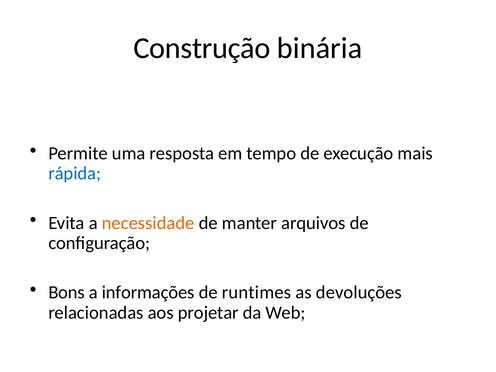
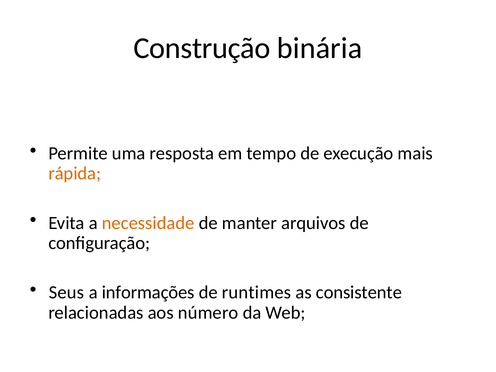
rápida colour: blue -> orange (75, 173)
Bons: Bons -> Seus (66, 292)
devoluções: devoluções -> consistente (359, 292)
projetar: projetar -> número (208, 313)
